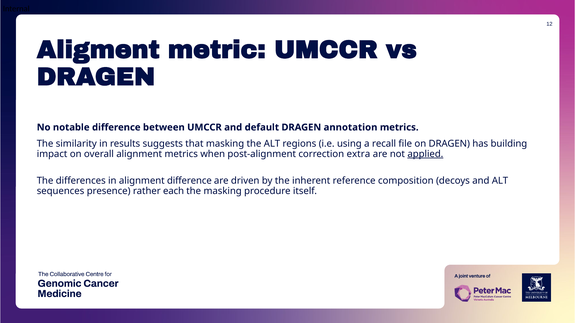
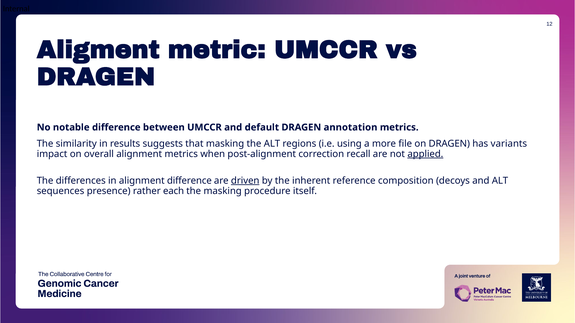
recall: recall -> more (384, 144)
building: building -> variants (509, 144)
extra: extra -> recall (358, 154)
driven underline: none -> present (245, 181)
